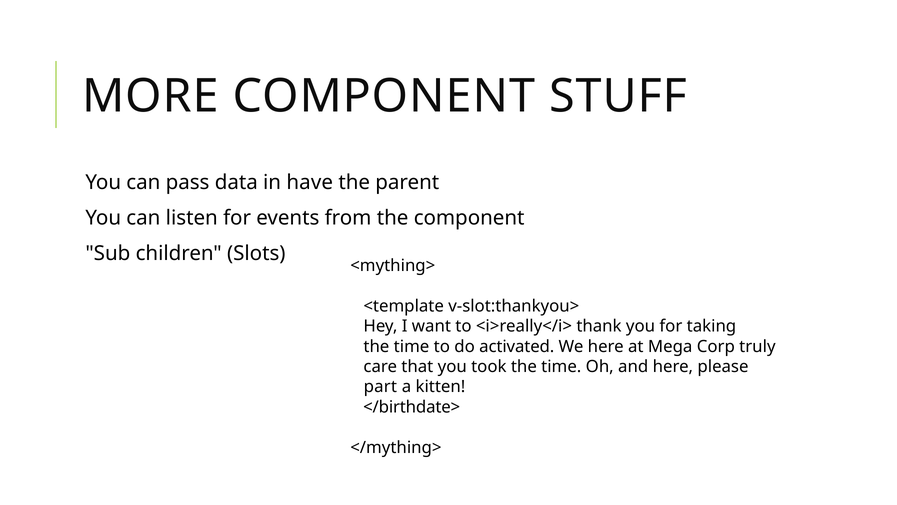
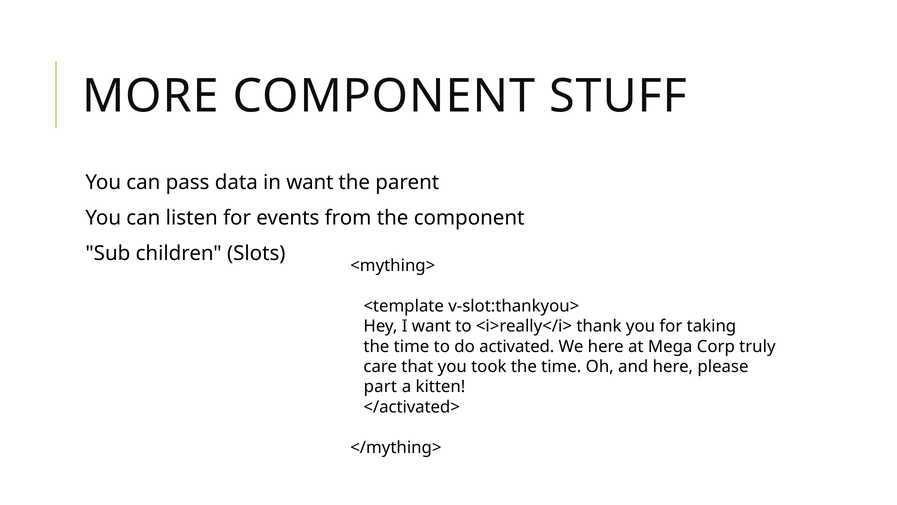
in have: have -> want (310, 183)
</birthdate>: </birthdate> -> </activated> (412, 407)
